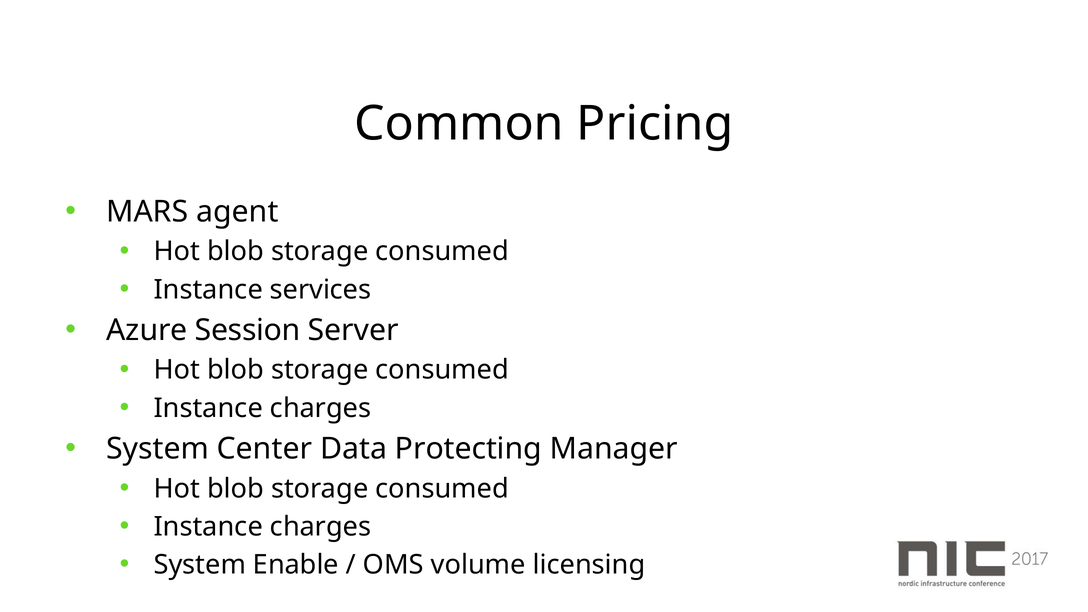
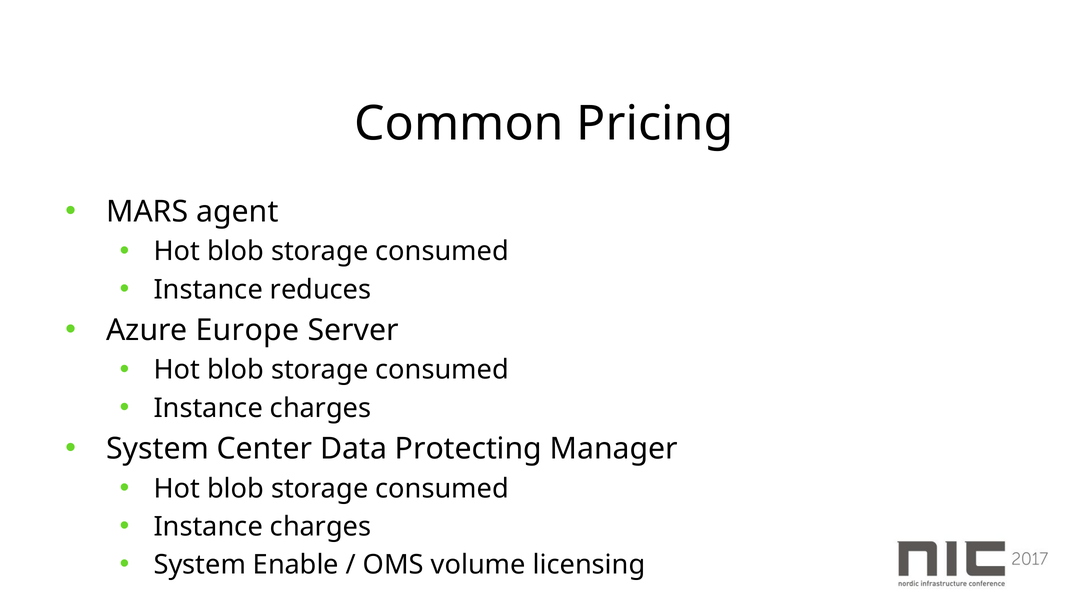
services: services -> reduces (321, 290)
Session: Session -> Europe (247, 330)
